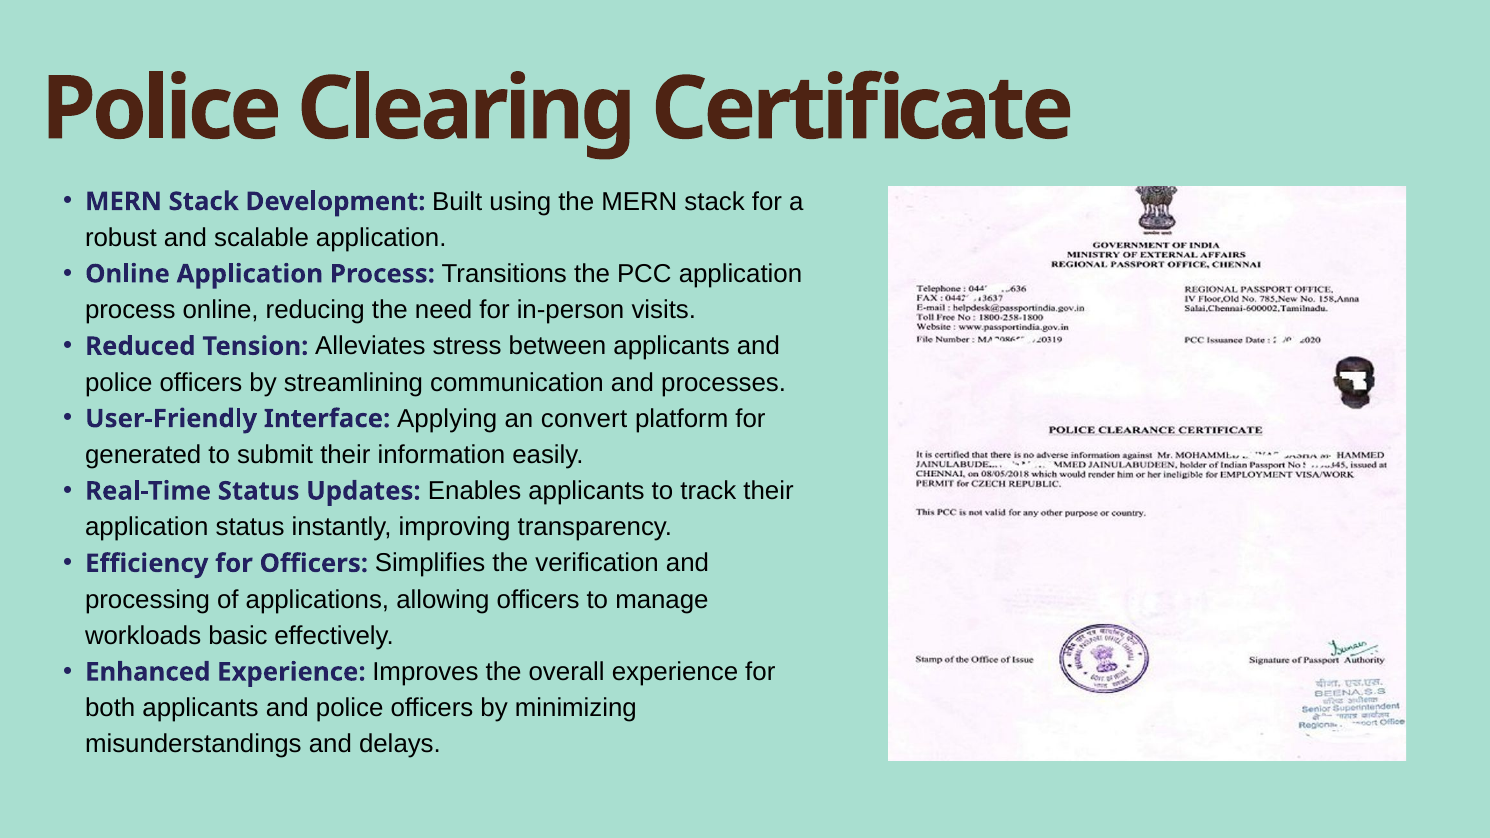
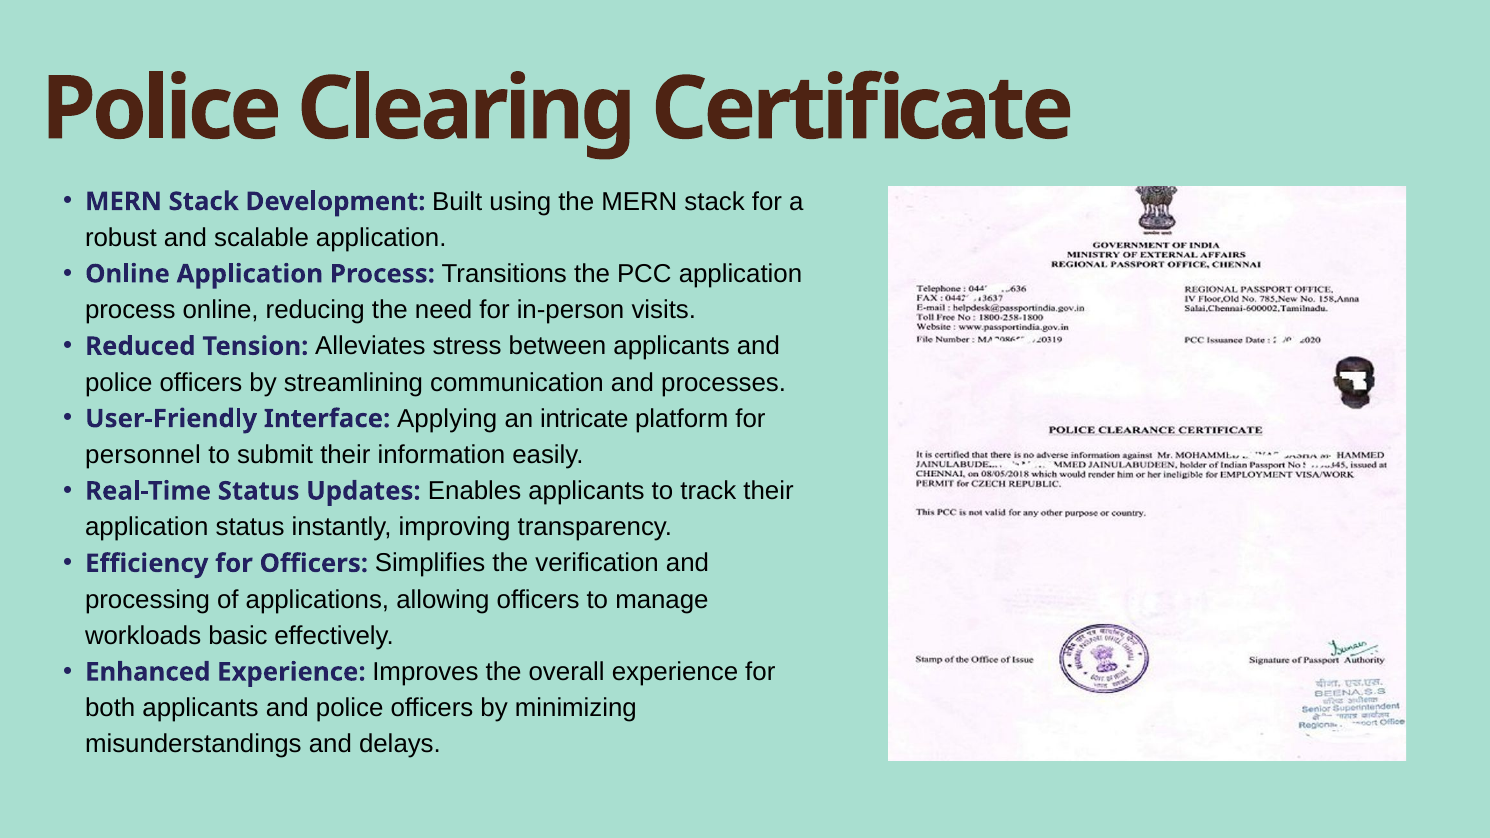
convert: convert -> intricate (584, 419)
generated: generated -> personnel (143, 455)
